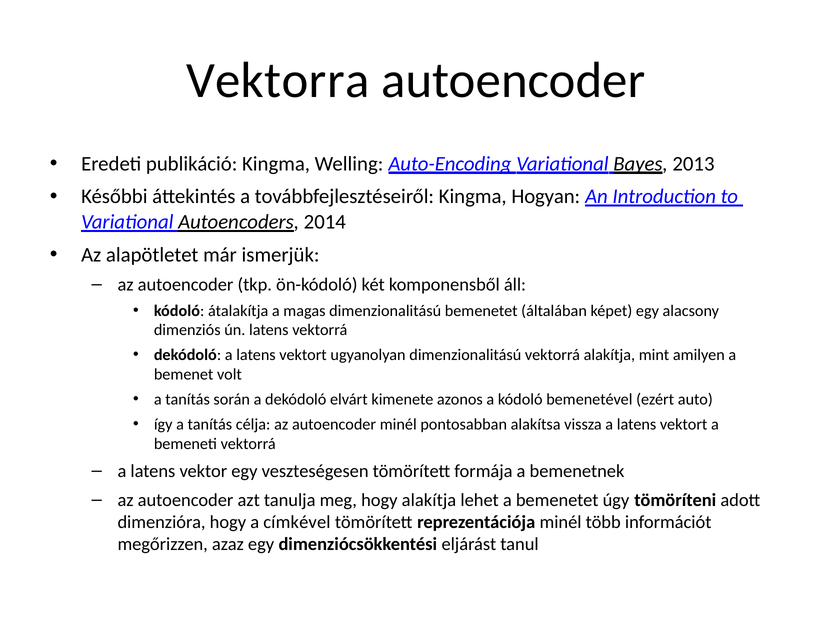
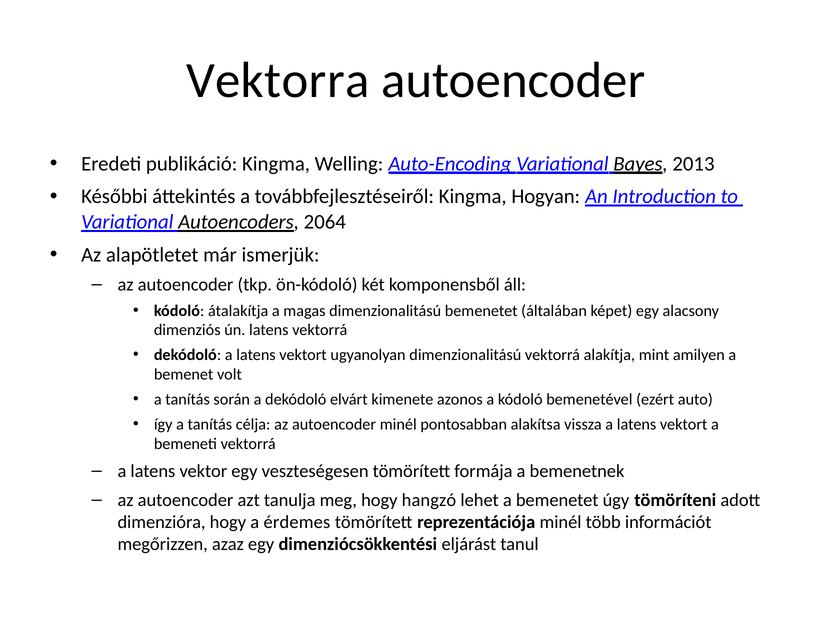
2014: 2014 -> 2064 (325, 222)
hogy alakítja: alakítja -> hangzó (429, 500)
címkével: címkével -> érdemes (297, 522)
